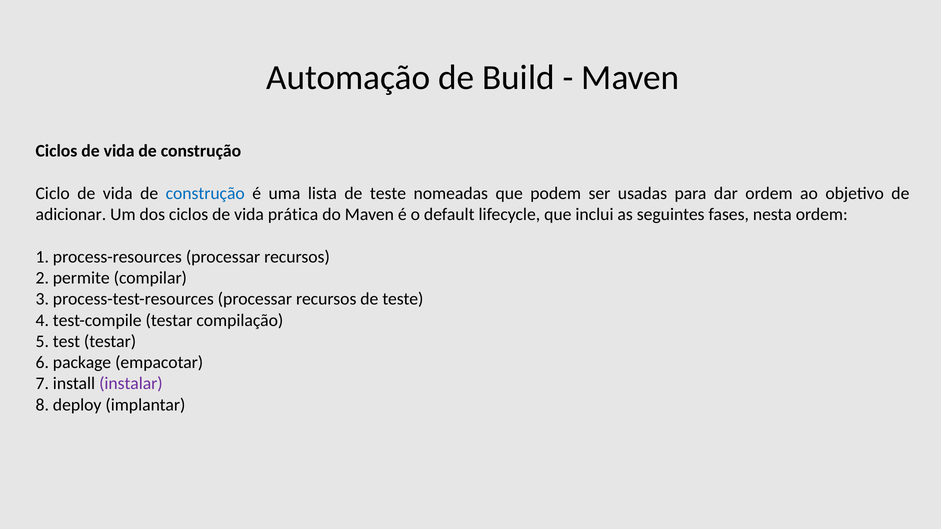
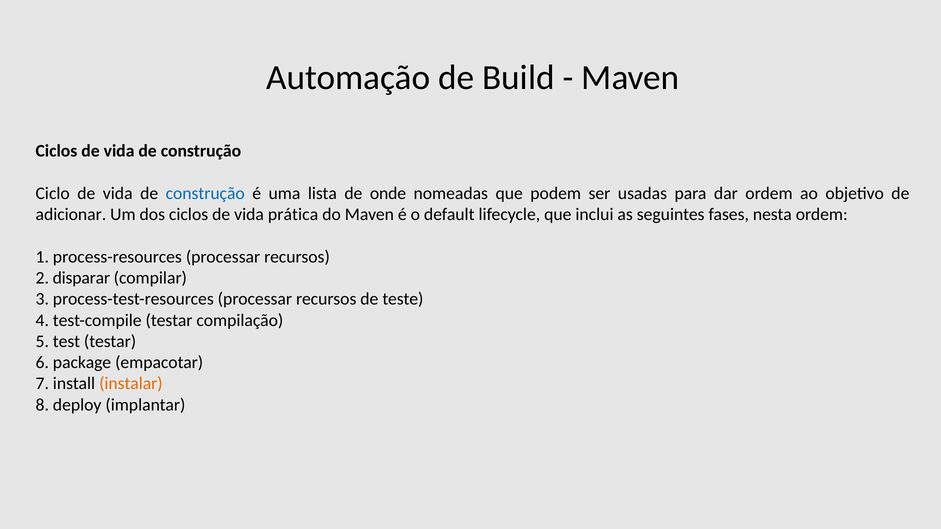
lista de teste: teste -> onde (388, 193)
permite: permite -> disparar (81, 278)
instalar colour: purple -> orange (131, 384)
